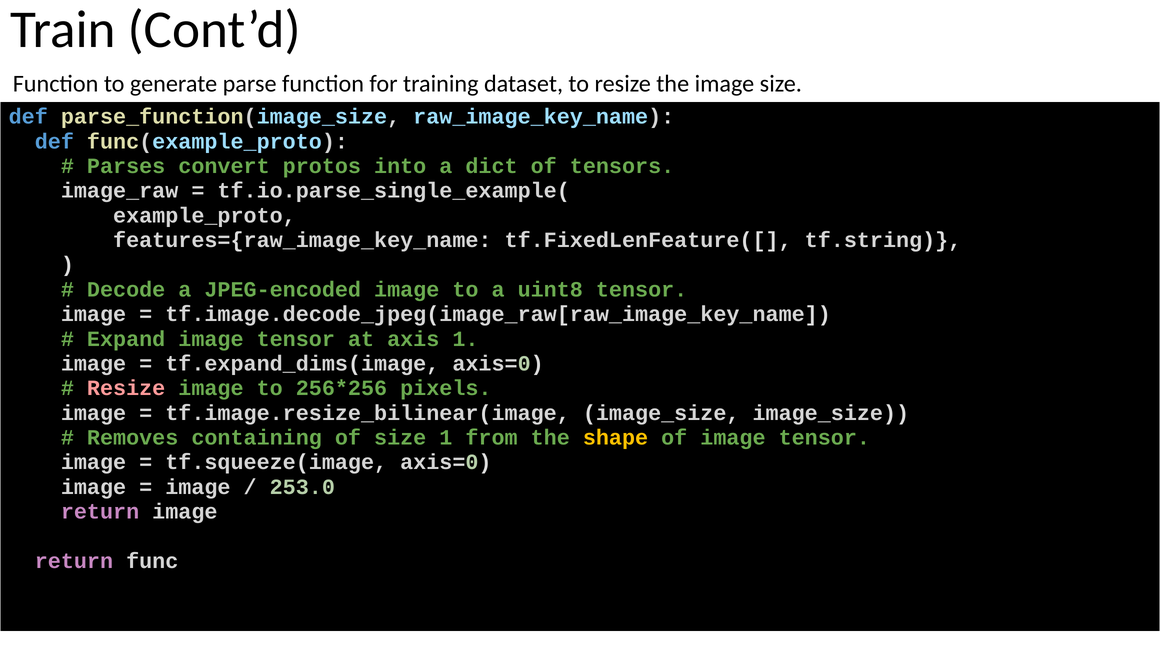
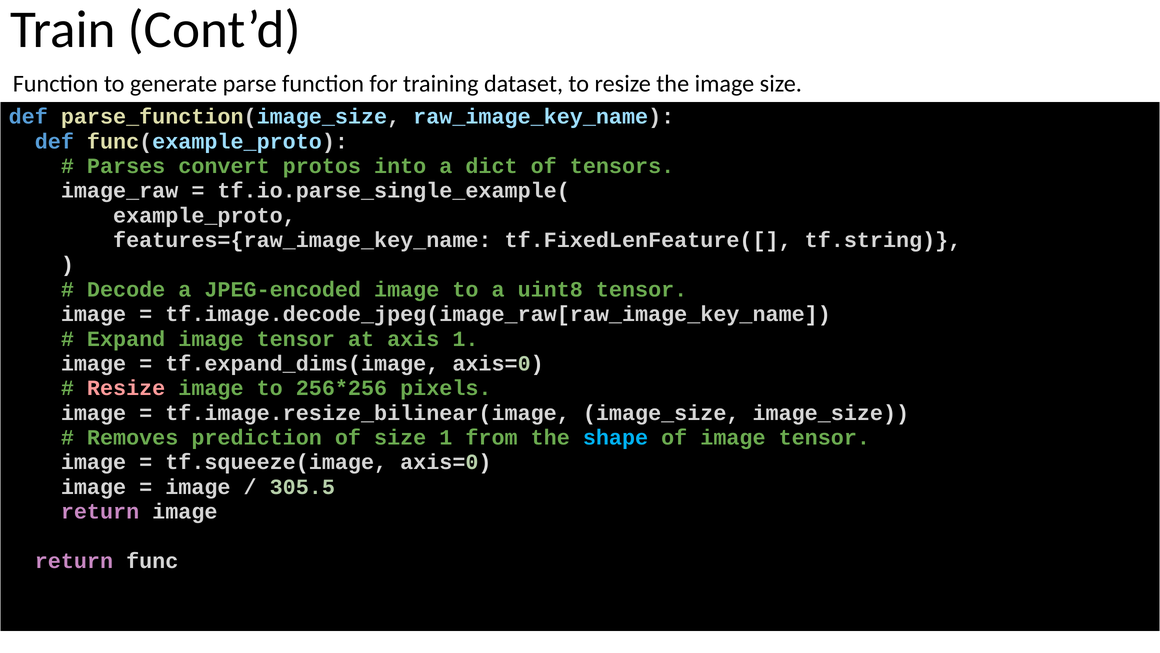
containing: containing -> prediction (257, 437)
shape colour: yellow -> light blue (616, 437)
253.0: 253.0 -> 305.5 (302, 487)
